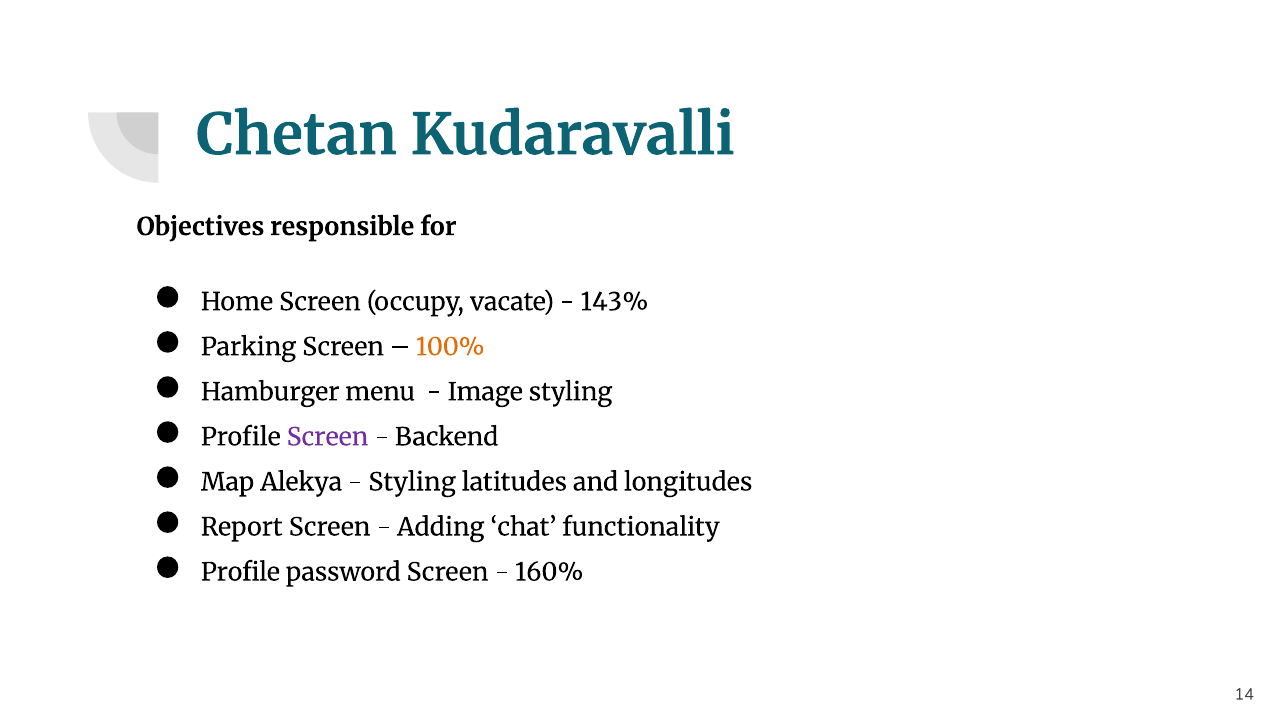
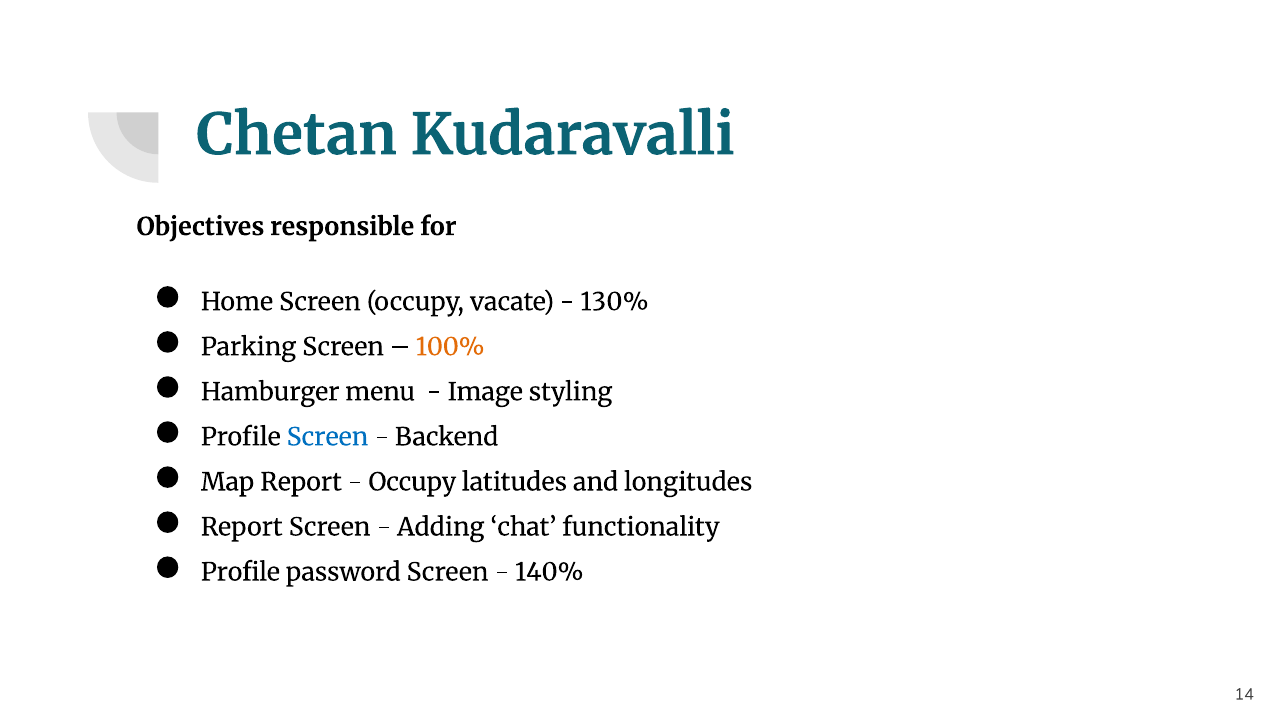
143%: 143% -> 130% (614, 302)
Screen colour: purple -> blue (327, 437)
Map Alekya: Alekya -> Report (301, 482)
Styling: Styling -> Occupy (412, 482)
160%: 160% -> 140% (549, 572)
